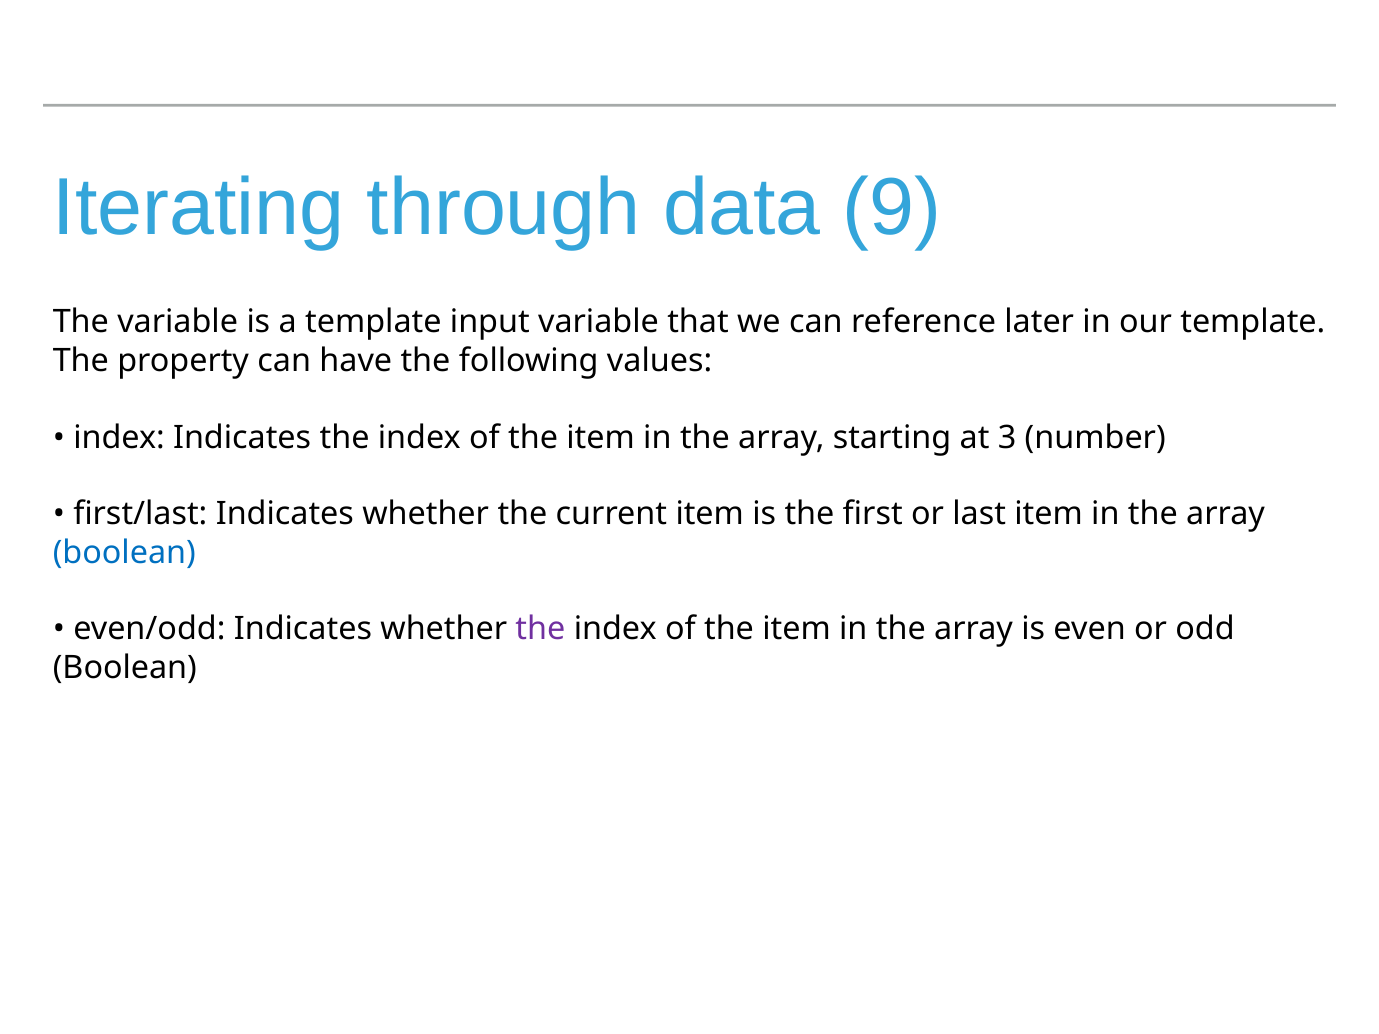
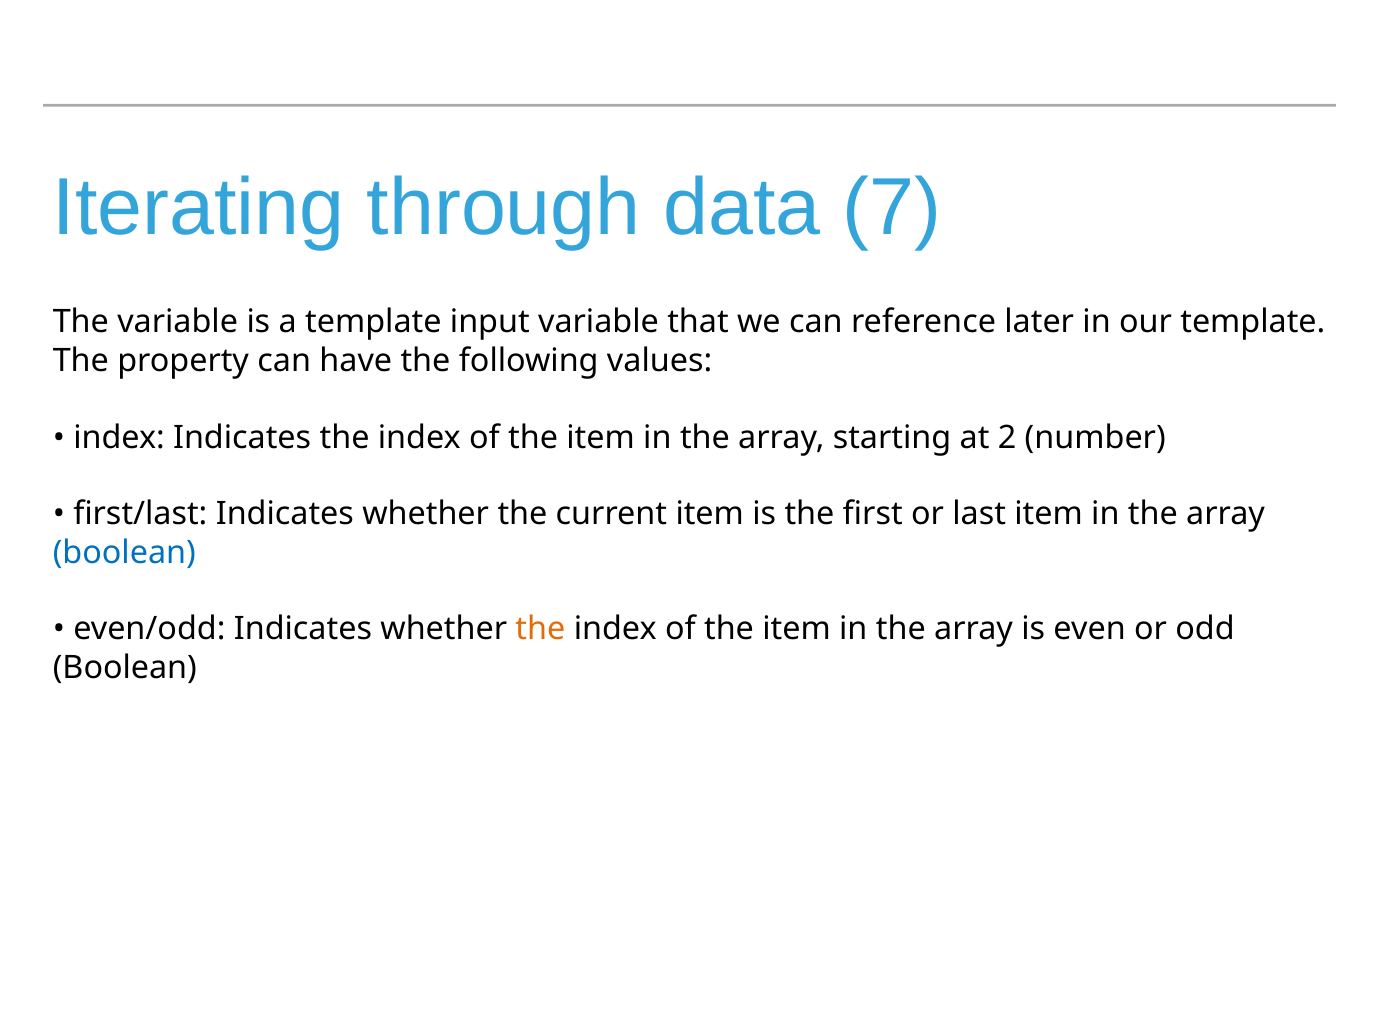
9: 9 -> 7 (892, 208)
3: 3 -> 2 (1007, 438)
the colour: purple -> orange (540, 629)
